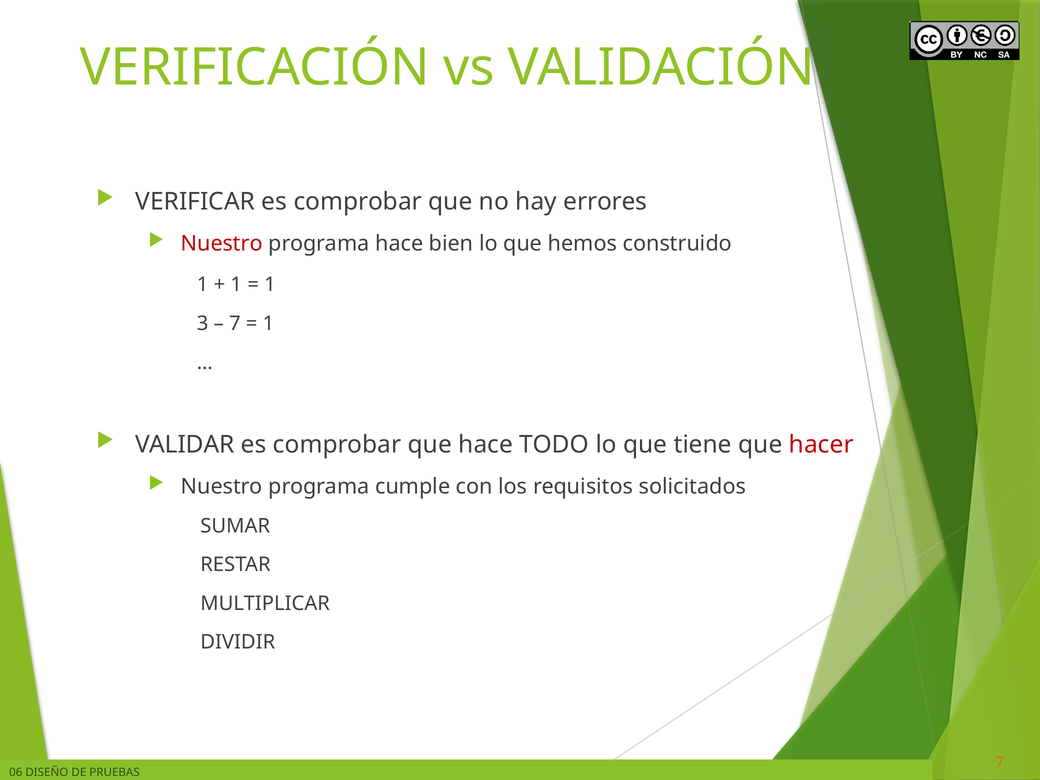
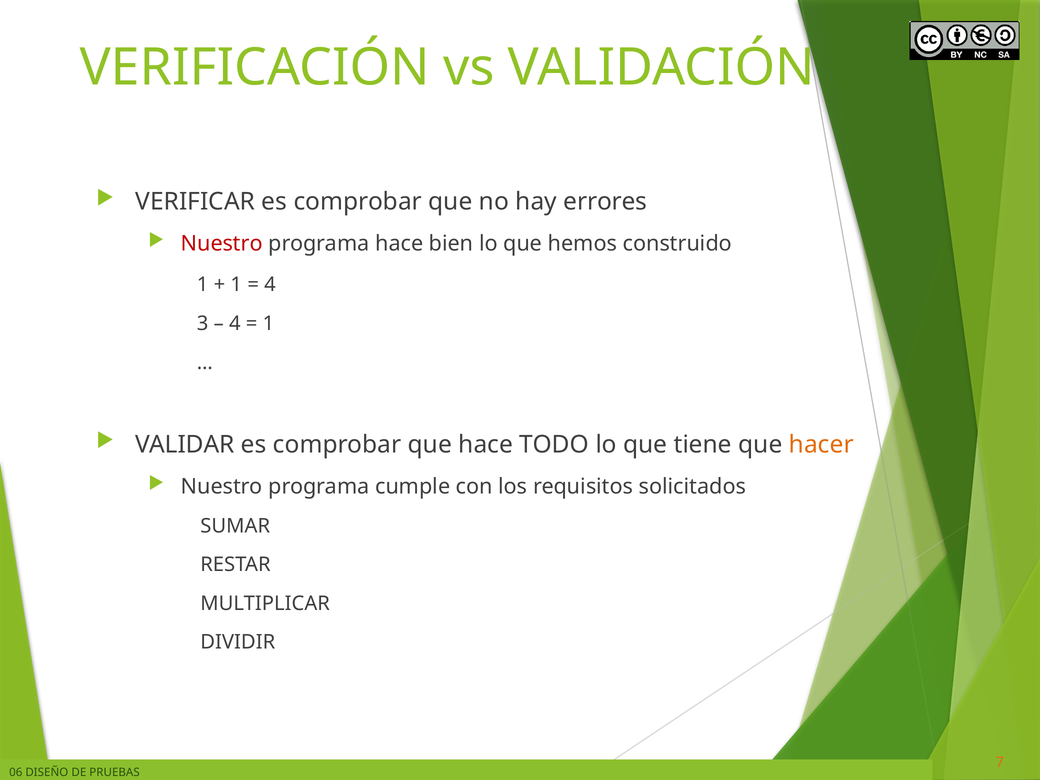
1: 1 -> 4 (270, 285)
7: 7 -> 4 (235, 324)
hacer colour: red -> orange (821, 444)
